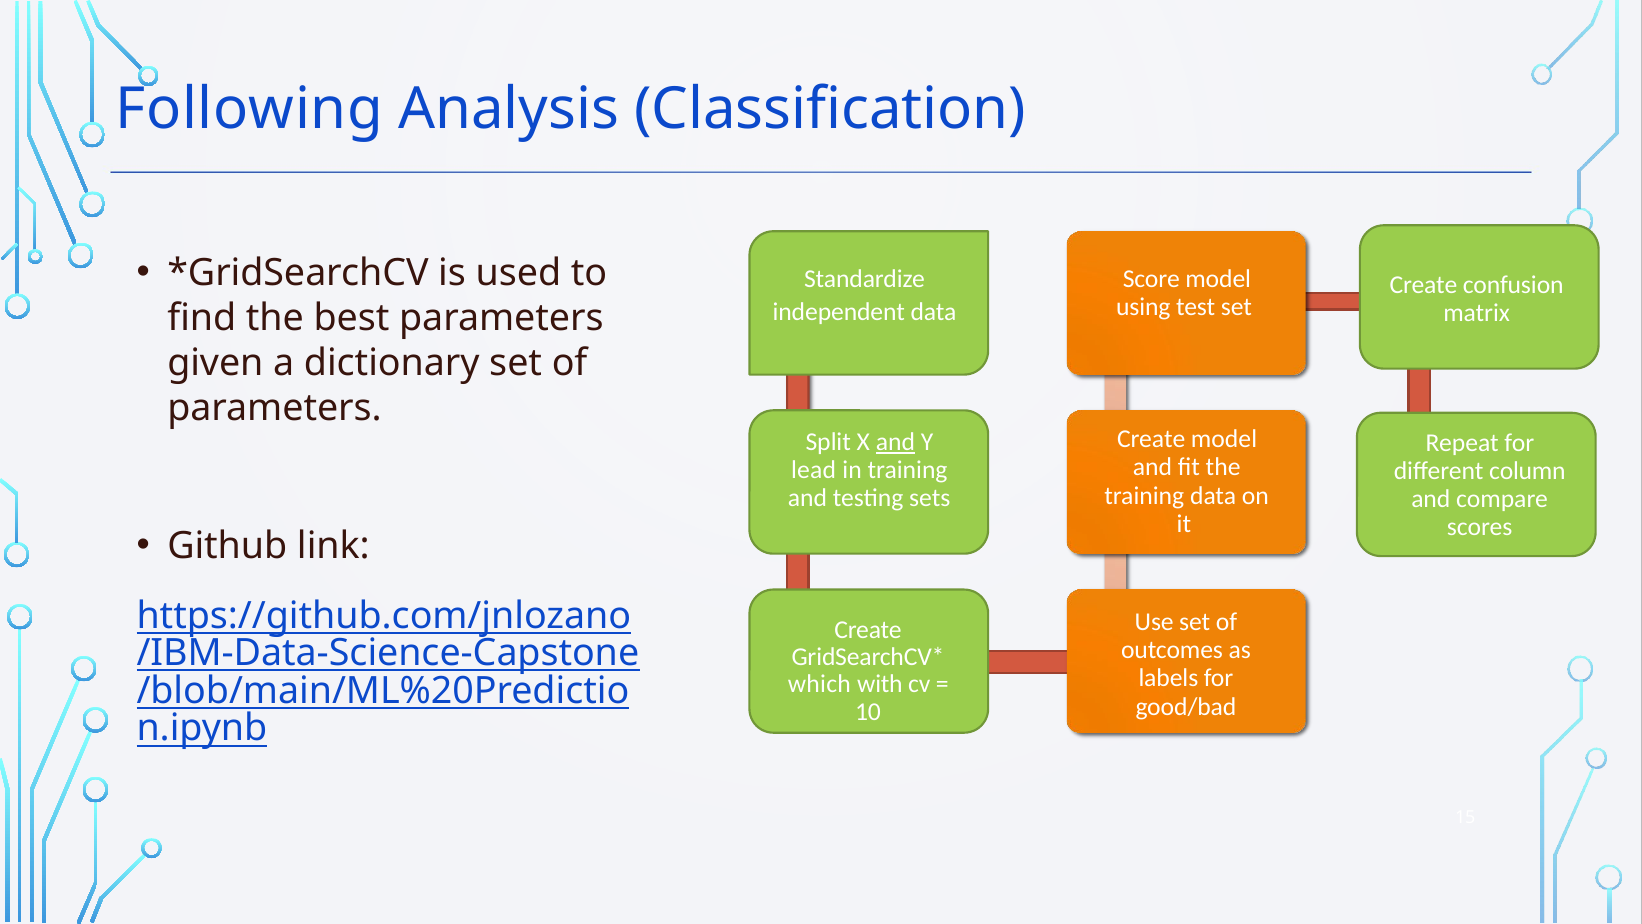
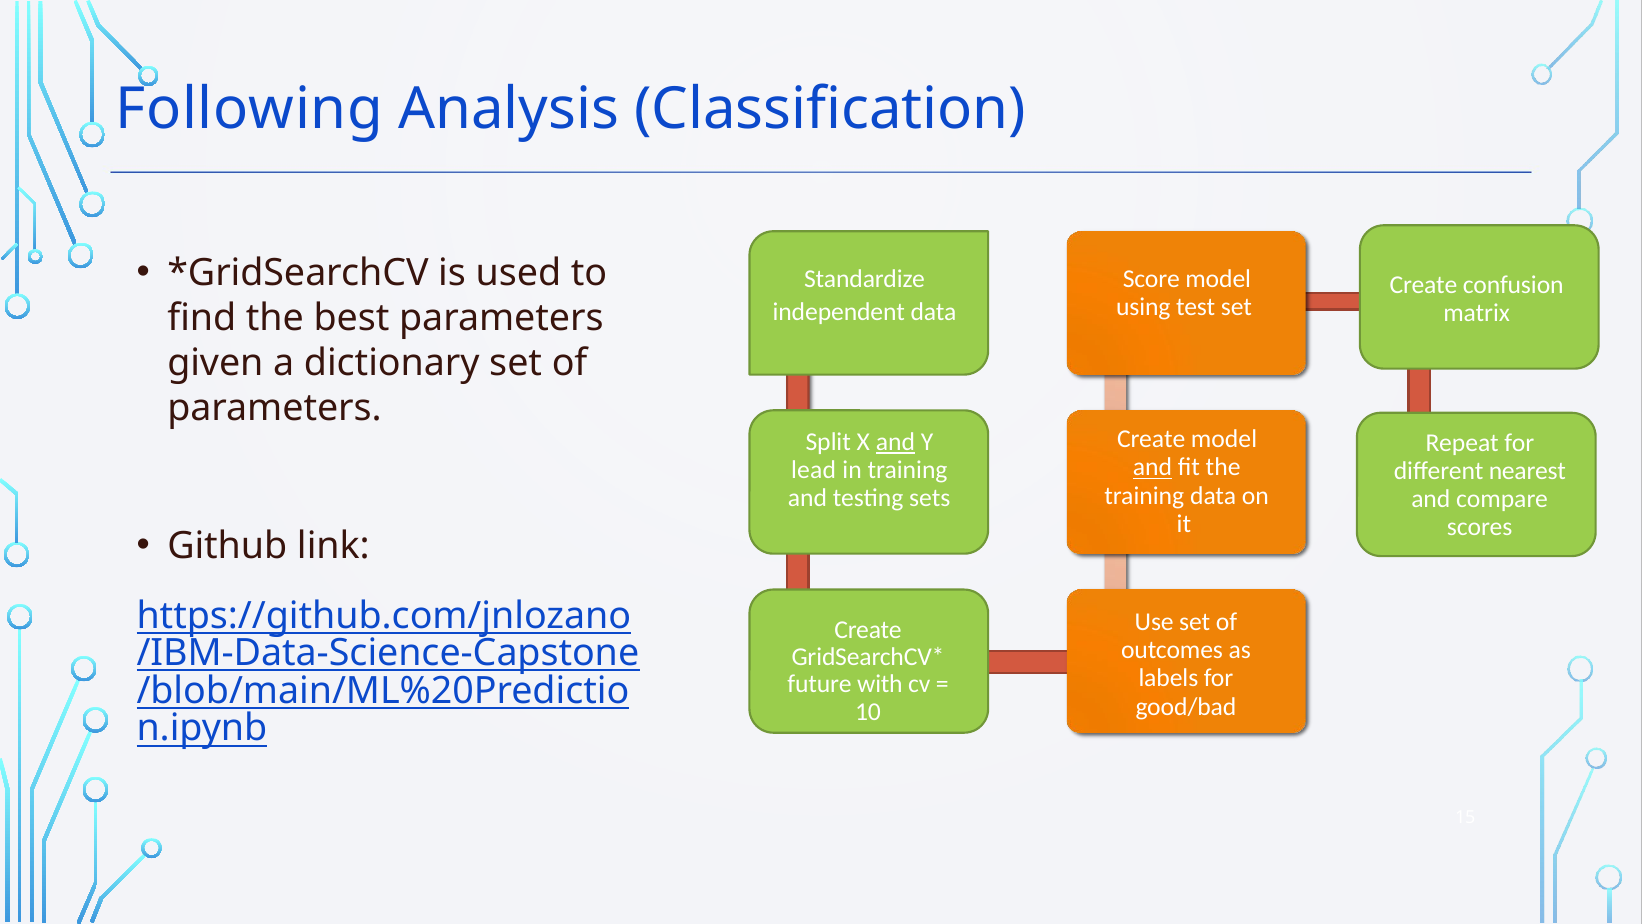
and underline: none -> present (1152, 467)
column: column -> nearest (1527, 471)
which: which -> future (820, 684)
